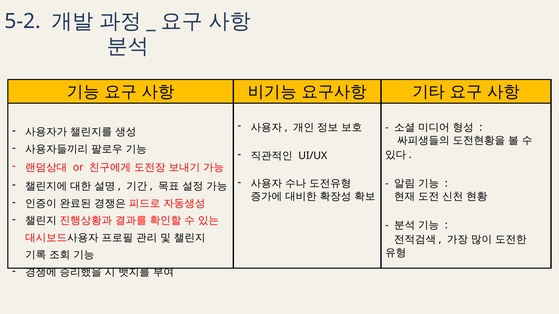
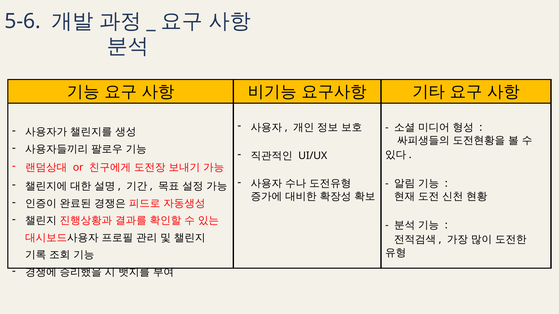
5-2: 5-2 -> 5-6 (23, 21)
